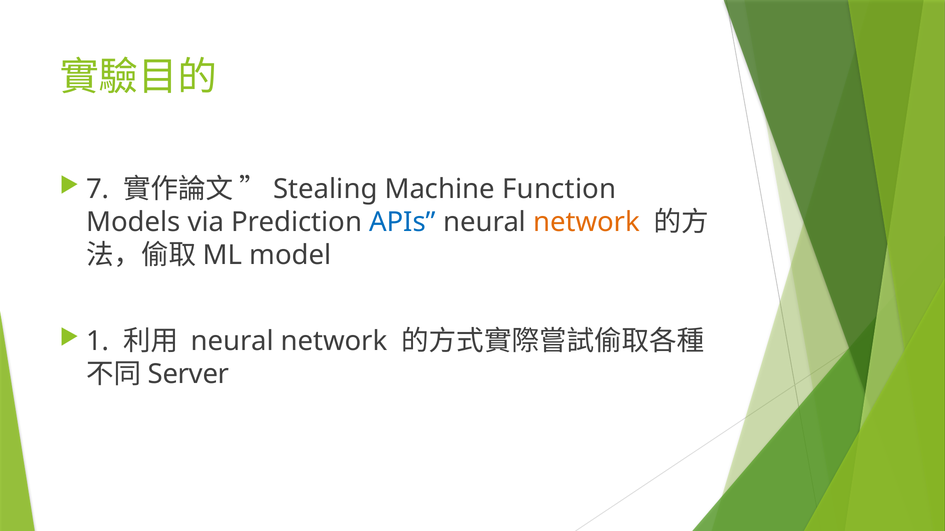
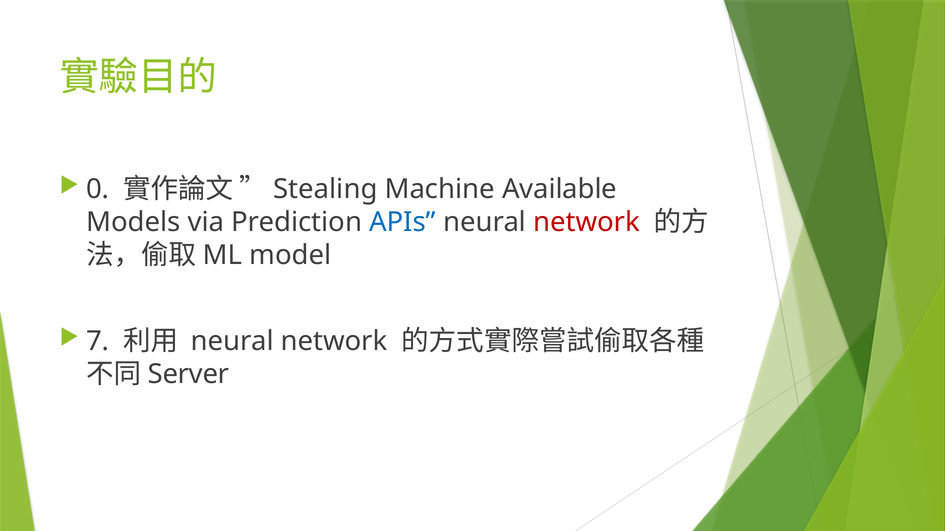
7: 7 -> 0 (98, 189)
Function: Function -> Available (560, 189)
network colour: orange -> red (587, 223)
1: 1 -> 7 (98, 342)
